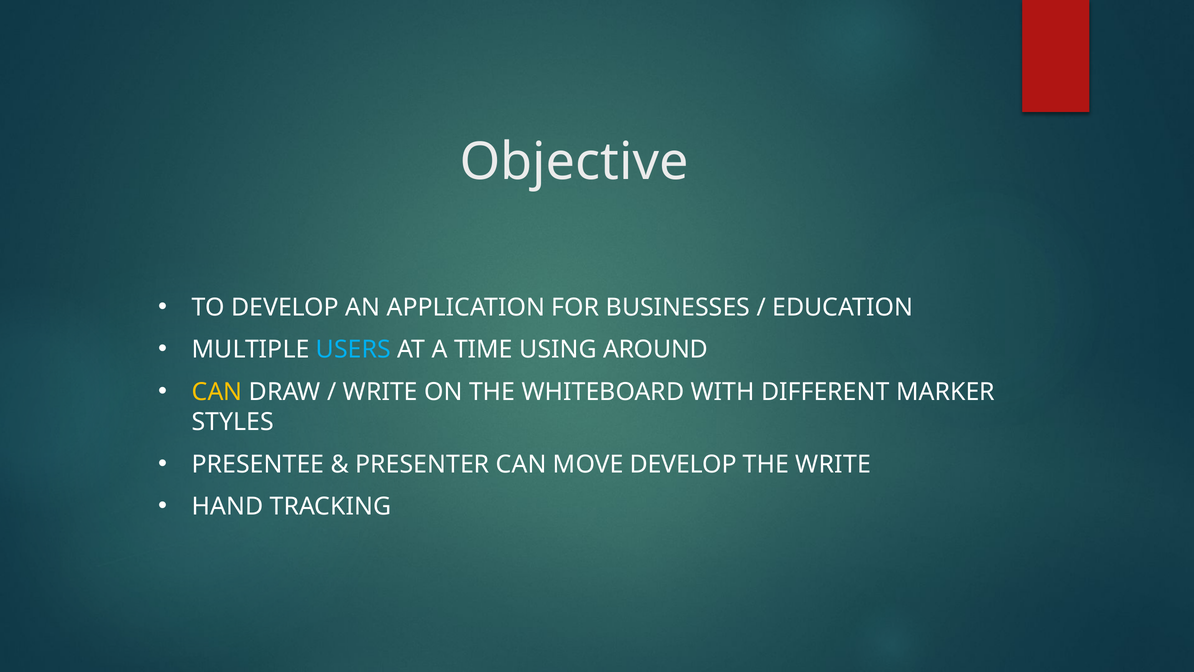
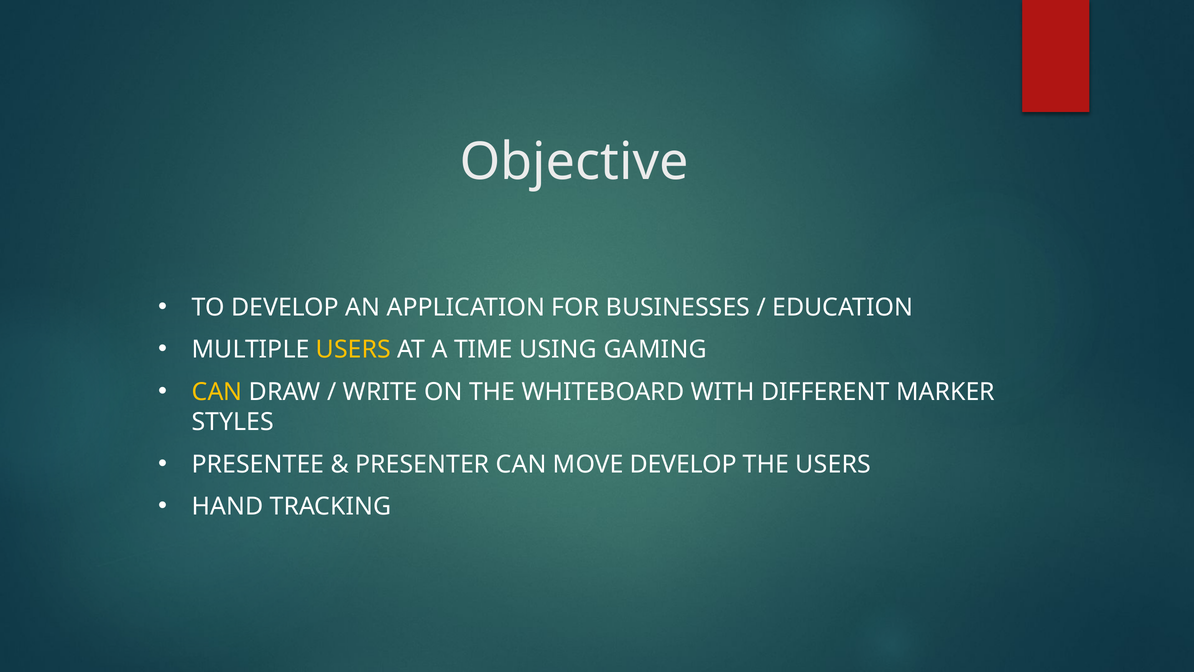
USERS colour: light blue -> yellow (353, 349)
AROUND: AROUND -> GAMING (655, 349)
THE WRITE: WRITE -> USERS (833, 464)
